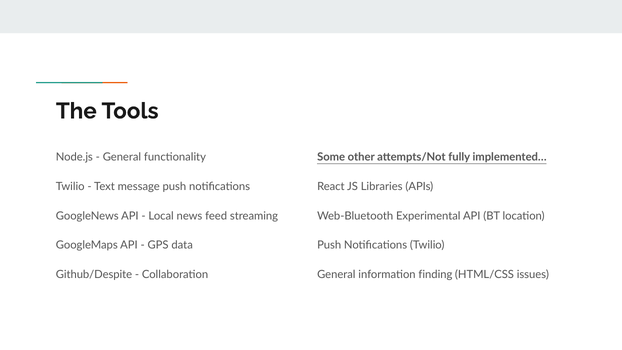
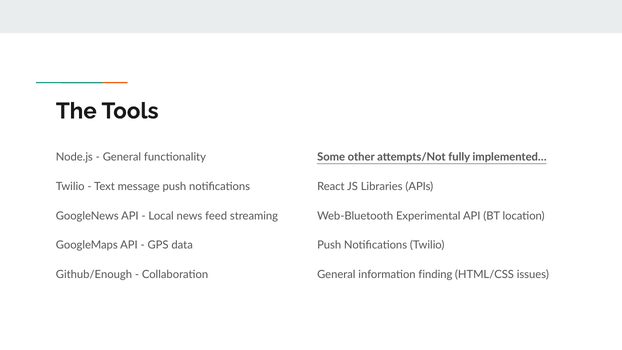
Github/Despite: Github/Despite -> Github/Enough (94, 274)
